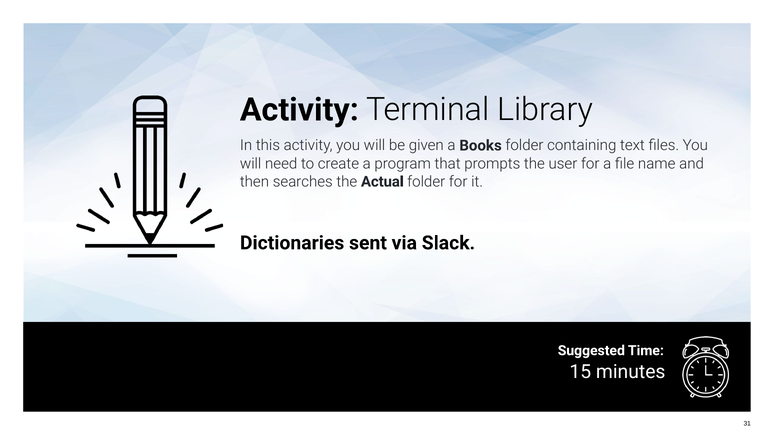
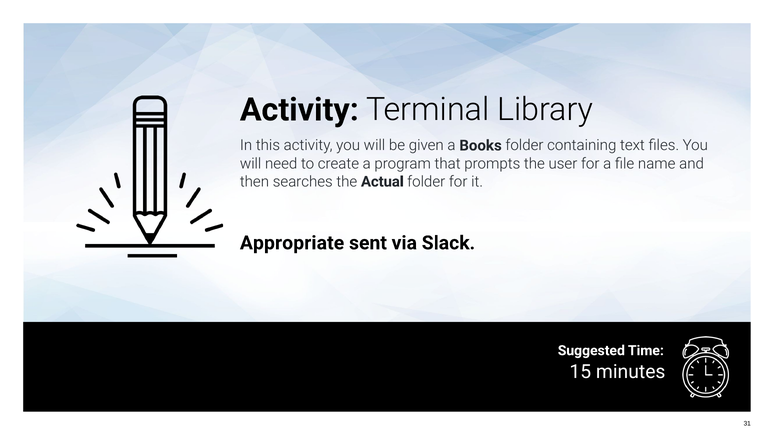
Dictionaries: Dictionaries -> Appropriate (292, 243)
